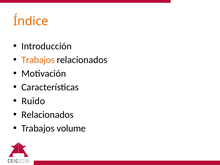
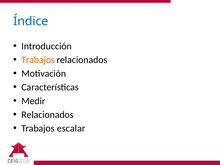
Índice colour: orange -> blue (31, 21)
Ruido: Ruido -> Medir (33, 101)
volume: volume -> escalar (71, 128)
